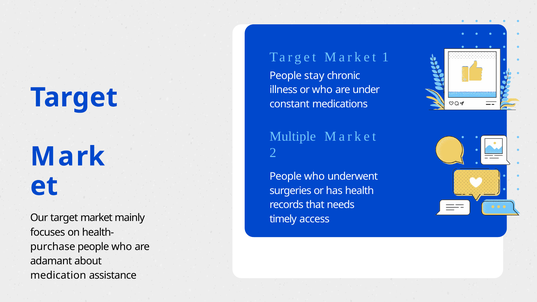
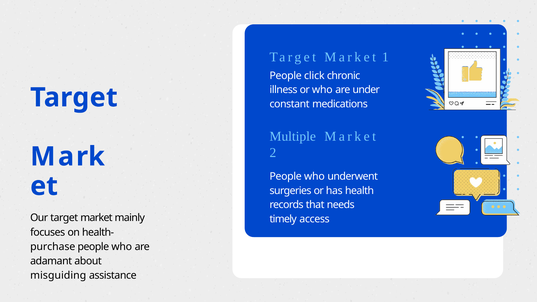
stay: stay -> click (314, 76)
medication: medication -> misguiding (58, 276)
